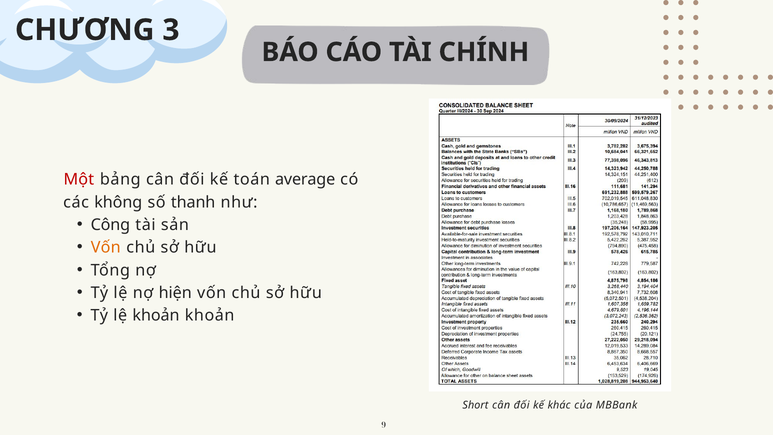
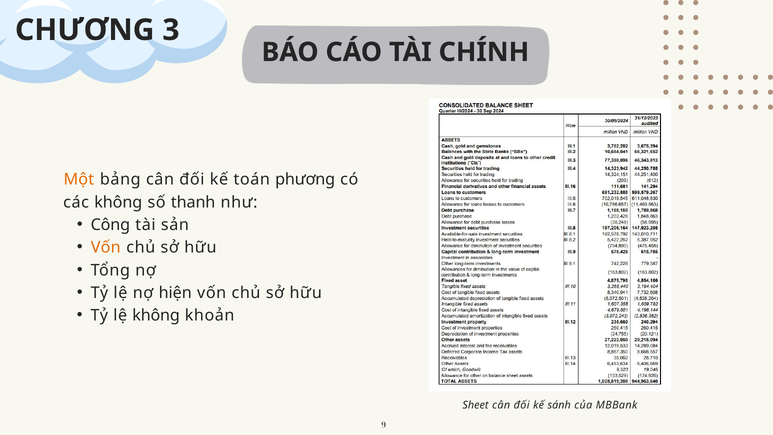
Một colour: red -> orange (79, 180)
average: average -> phương (305, 180)
lệ khoản: khoản -> không (156, 315)
Short: Short -> Sheet (475, 405)
khác: khác -> sánh (559, 405)
